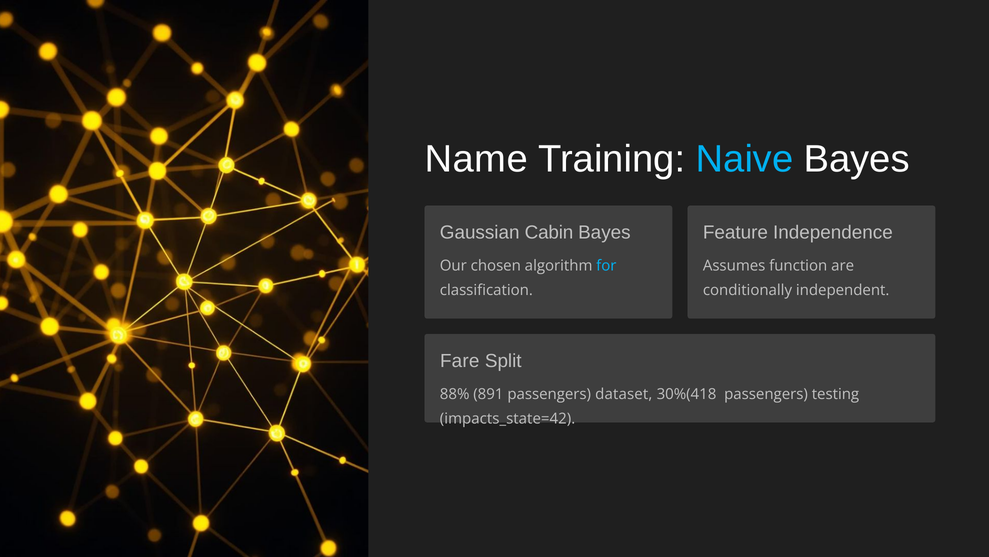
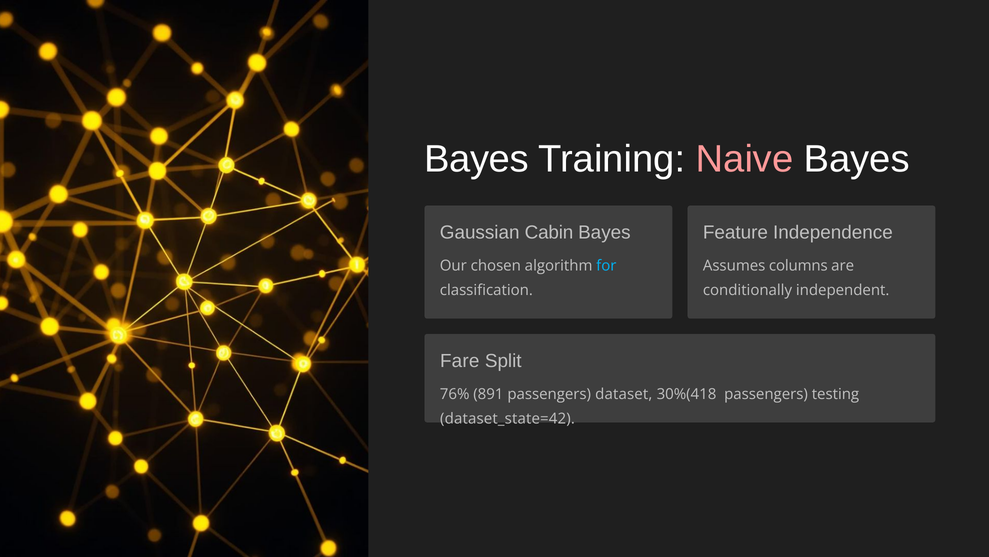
Name: Name -> Bayes (477, 159)
Naive colour: light blue -> pink (745, 159)
function: function -> columns (798, 266)
88%: 88% -> 76% (455, 394)
impacts_state=42: impacts_state=42 -> dataset_state=42 (507, 418)
